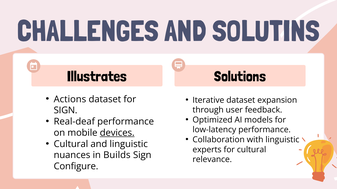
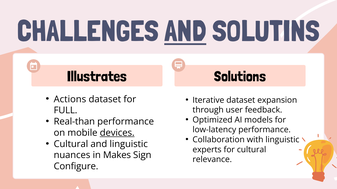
AND underline: none -> present (185, 31)
SIGN: SIGN -> FULL (66, 111)
Real-deaf: Real-deaf -> Real-than (74, 122)
Builds: Builds -> Makes (117, 156)
